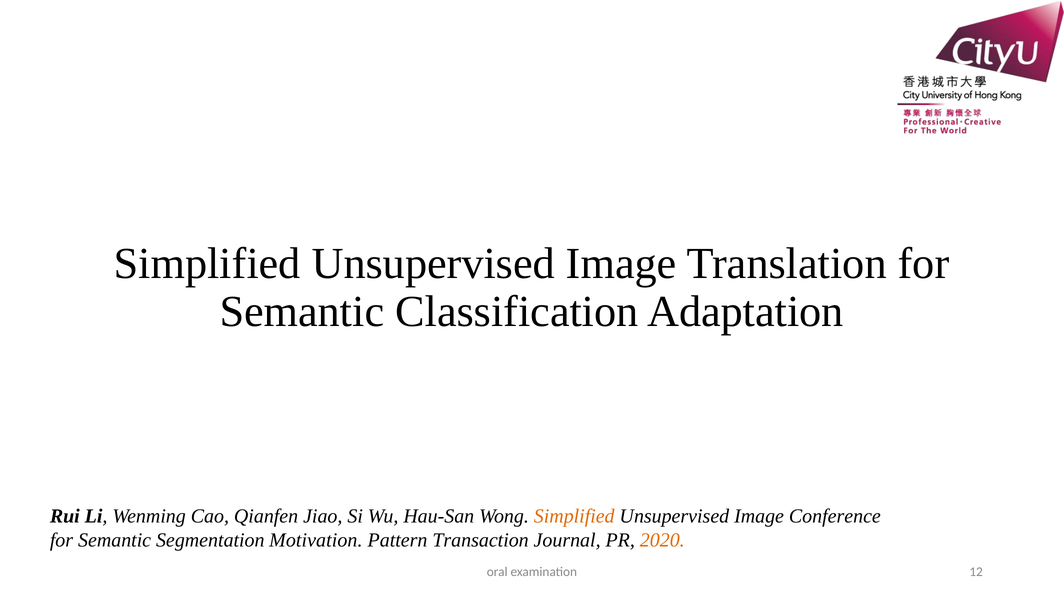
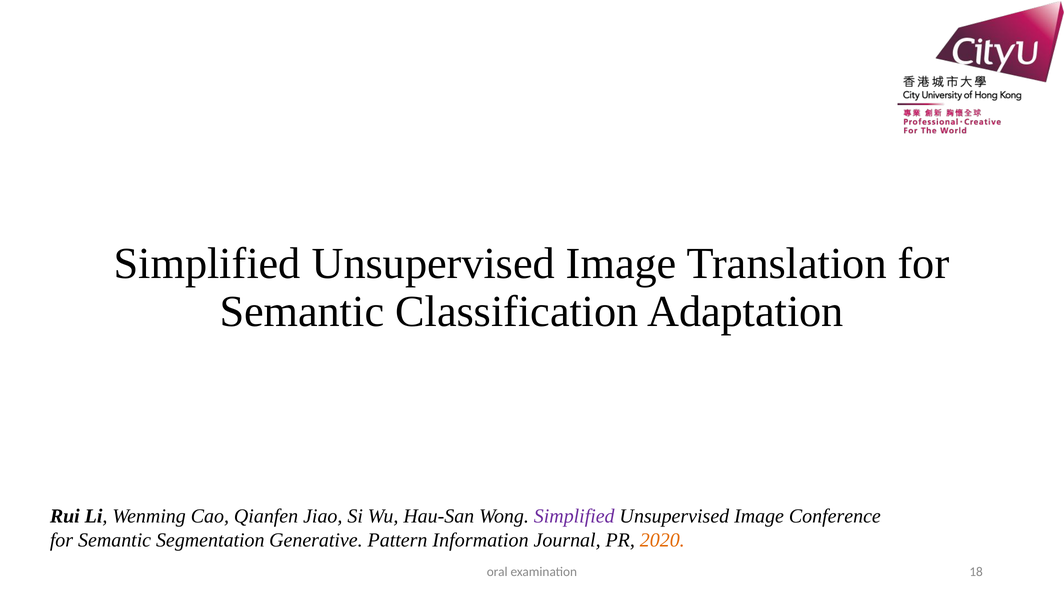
Simplified colour: orange -> purple (574, 516)
Motivation: Motivation -> Generative (316, 540)
Transaction: Transaction -> Information (481, 540)
12: 12 -> 18 (976, 571)
